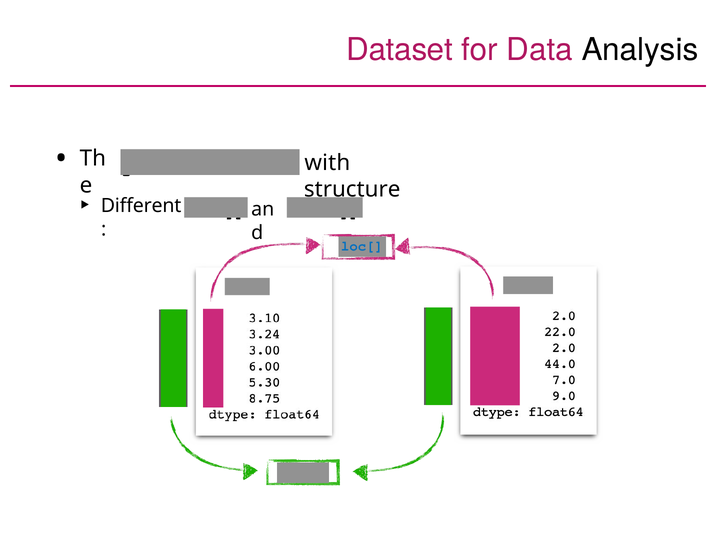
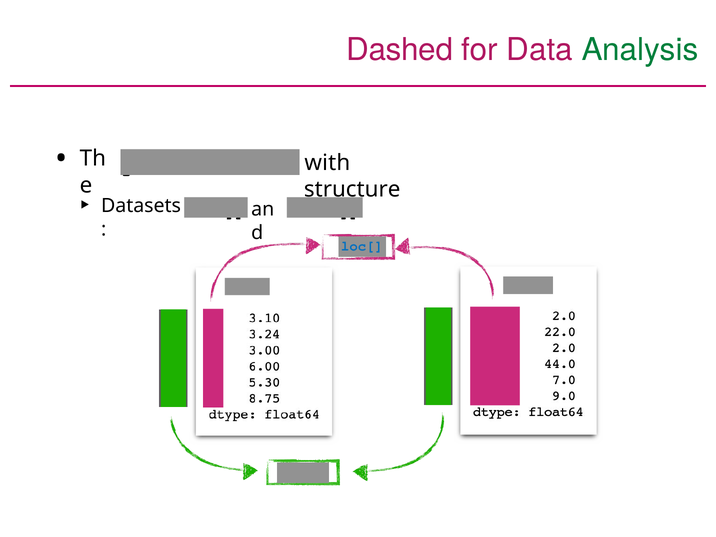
Dataset: Dataset -> Dashed (400, 50)
Analysis colour: black -> green (640, 50)
Different: Different -> Datasets (141, 206)
